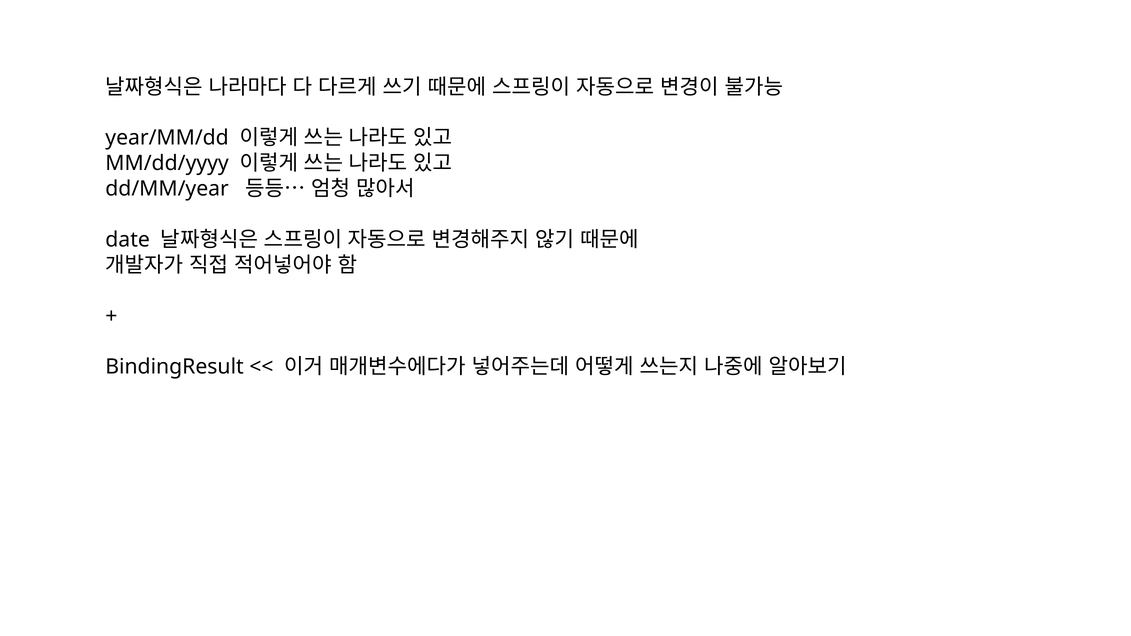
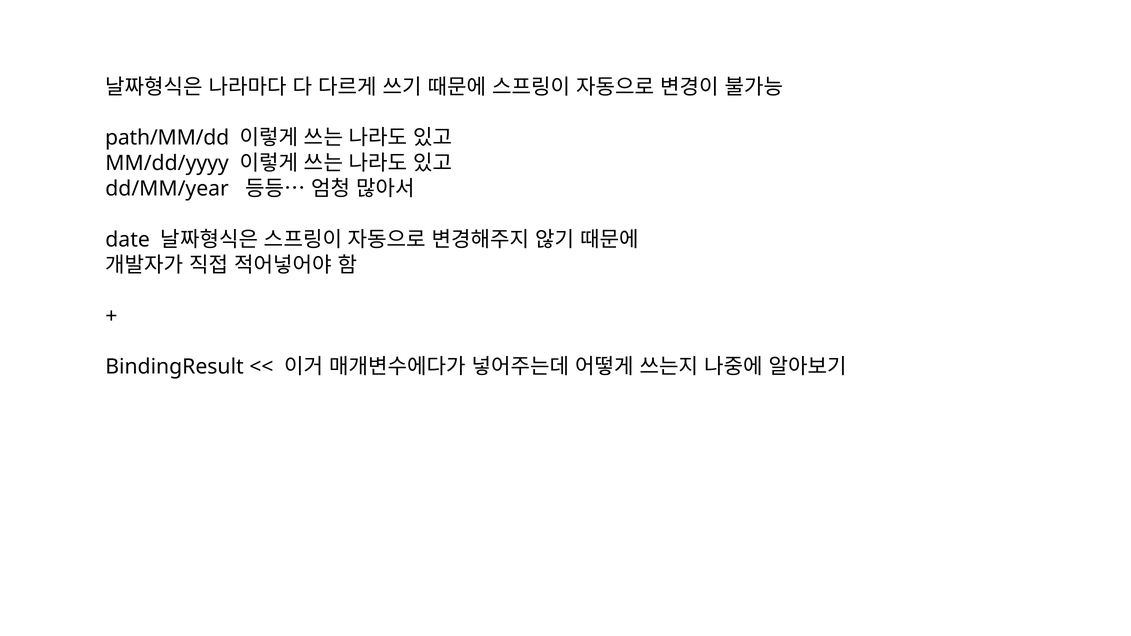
year/MM/dd: year/MM/dd -> path/MM/dd (167, 138)
